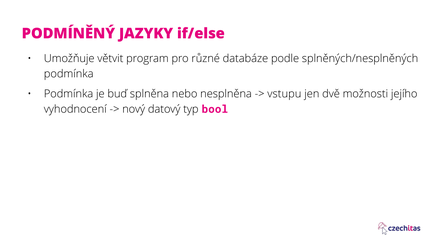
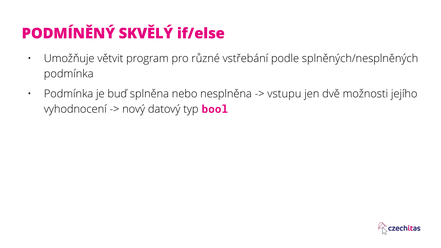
JAZYKY: JAZYKY -> SKVĚLÝ (146, 34)
databáze: databáze -> vstřebání (245, 59)
